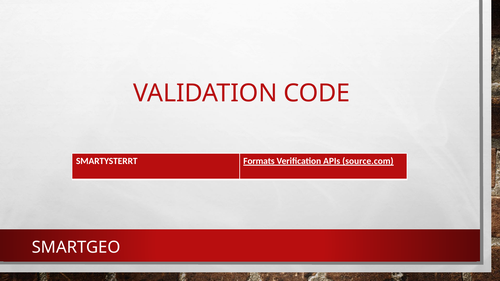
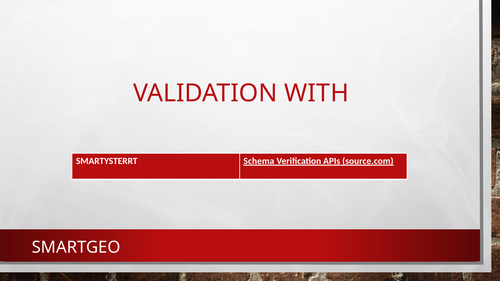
CODE: CODE -> WITH (317, 93)
Formats: Formats -> Schema (259, 161)
